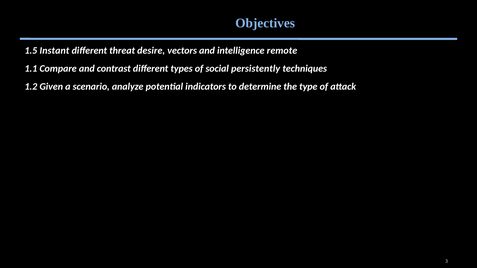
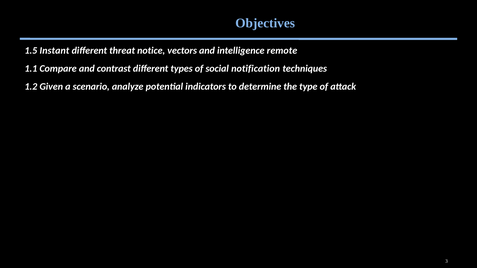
desire: desire -> notice (151, 51)
persistently: persistently -> notification (256, 69)
